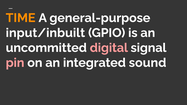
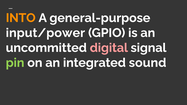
TIME: TIME -> INTO (21, 18)
input/inbuilt: input/inbuilt -> input/power (45, 33)
pin colour: pink -> light green (15, 63)
